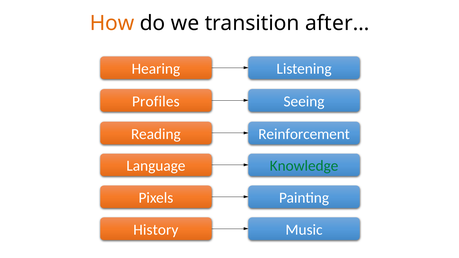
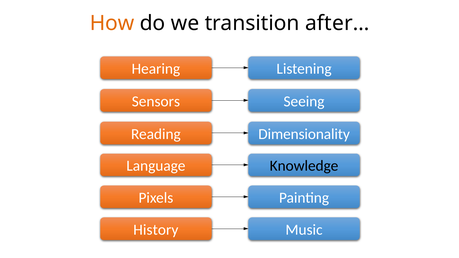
Profiles: Profiles -> Sensors (156, 101)
Reinforcement: Reinforcement -> Dimensionality (304, 134)
Knowledge colour: green -> black (304, 166)
